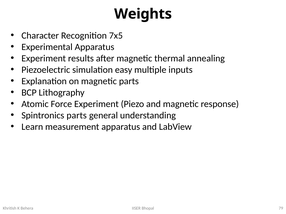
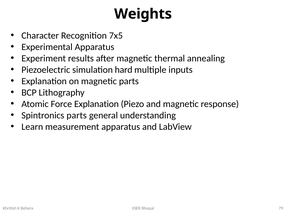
easy: easy -> hard (124, 70)
Force Experiment: Experiment -> Explanation (96, 104)
